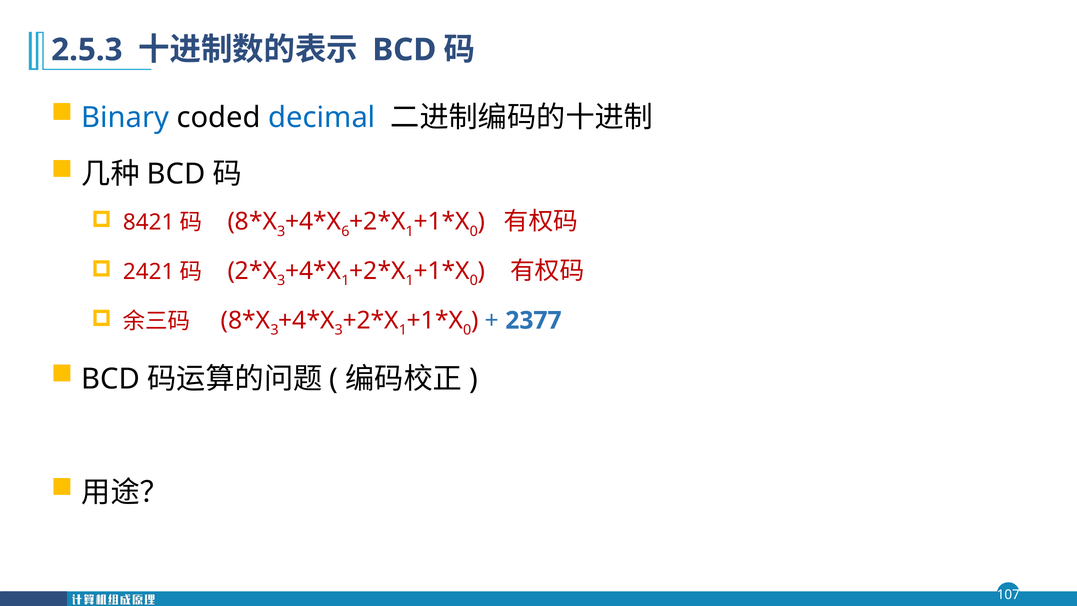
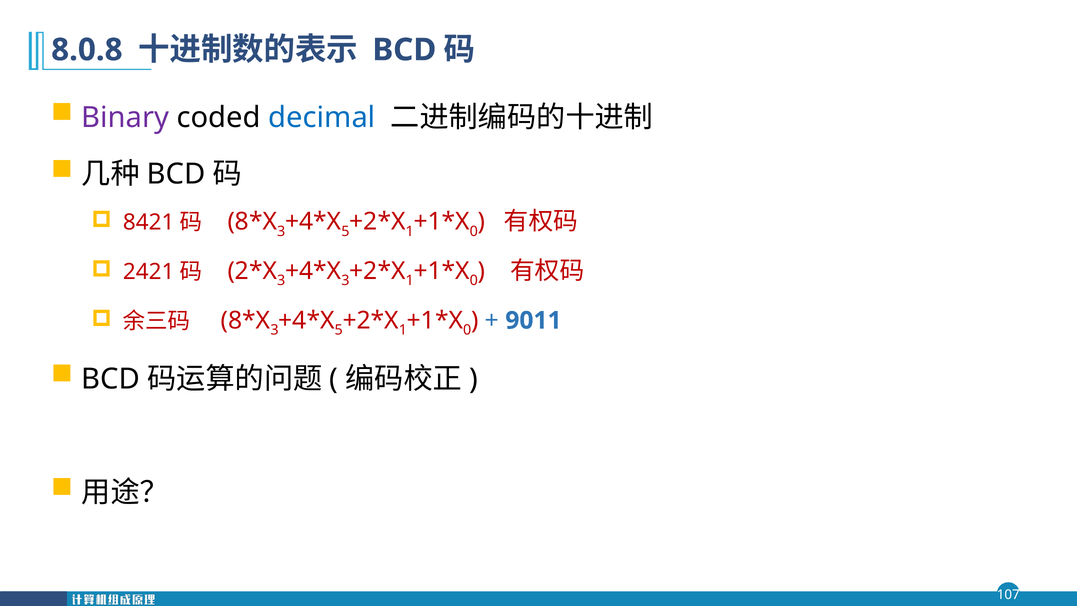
2.5.3: 2.5.3 -> 8.0.8 (87, 50)
Binary colour: blue -> purple (125, 117)
6: 6 -> 5 (345, 231)
1: 1 -> 3 (345, 281)
3: 3 -> 5 (339, 330)
2377: 2377 -> 9011 (533, 320)
